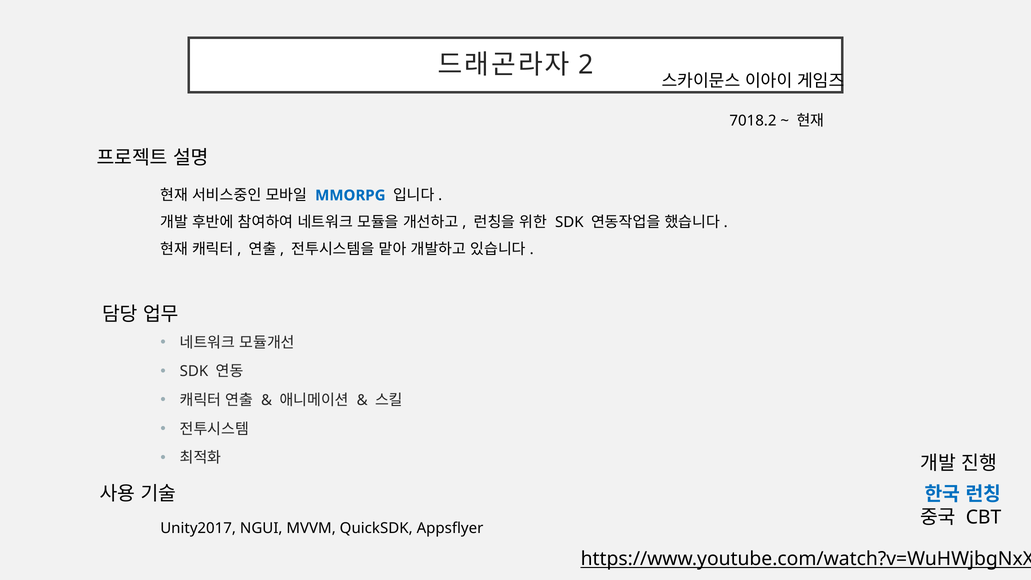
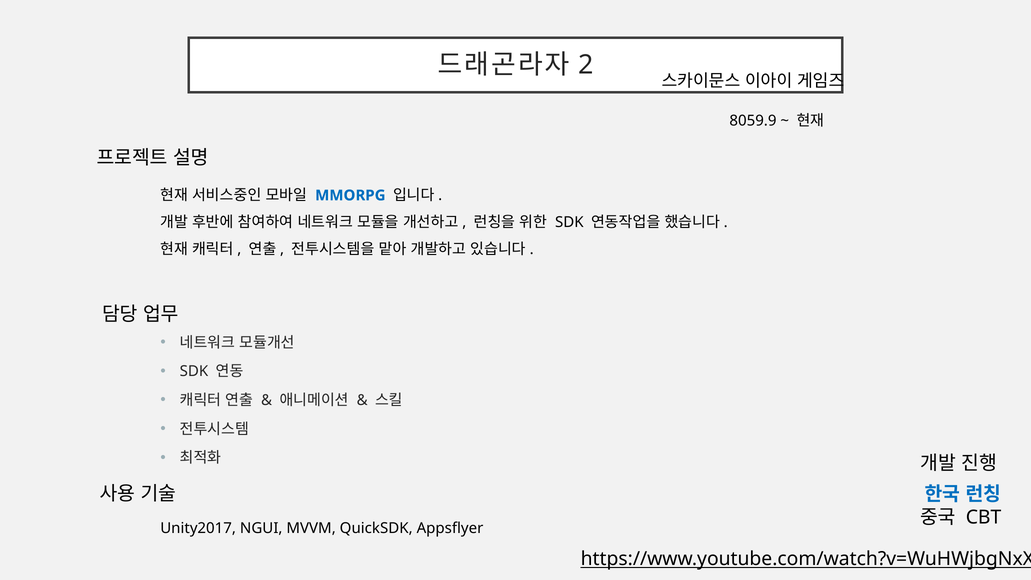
7018.2: 7018.2 -> 8059.9 (753, 121)
